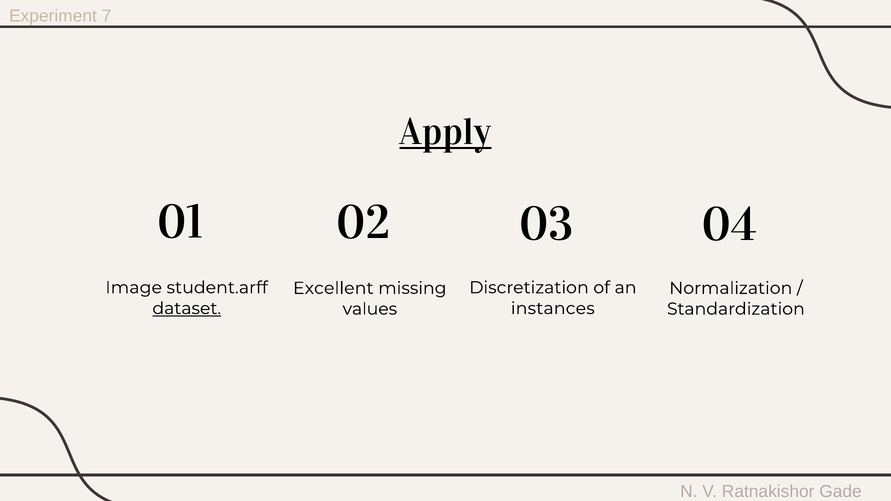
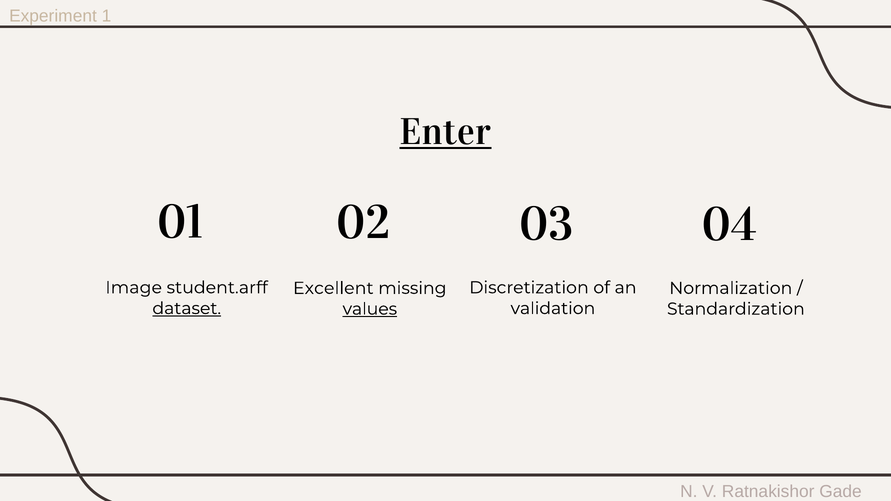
7: 7 -> 1 (107, 16)
Apply: Apply -> Enter (445, 132)
instances: instances -> validation (553, 309)
values underline: none -> present (370, 309)
